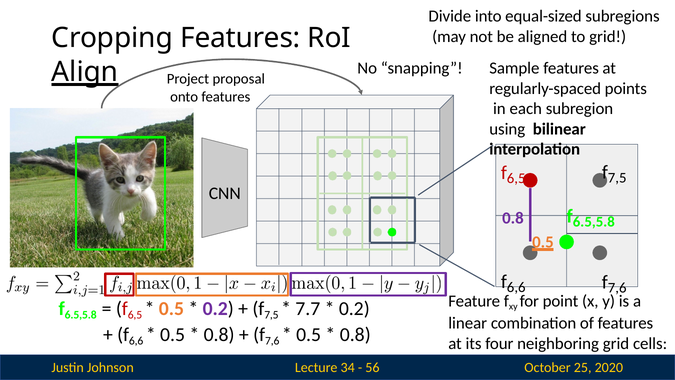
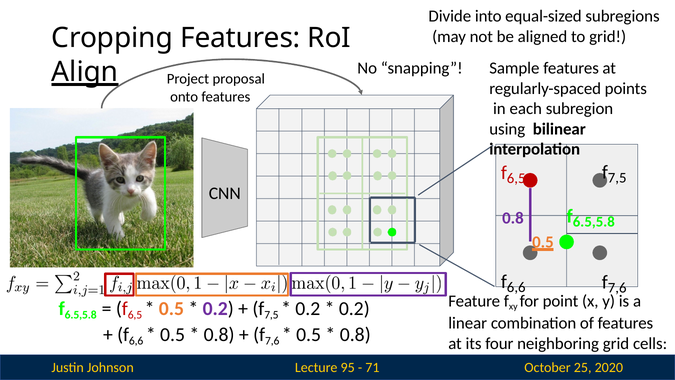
7.7: 7.7 -> 0.2 (308, 309)
34: 34 -> 95 (348, 367)
56: 56 -> 71 (372, 367)
